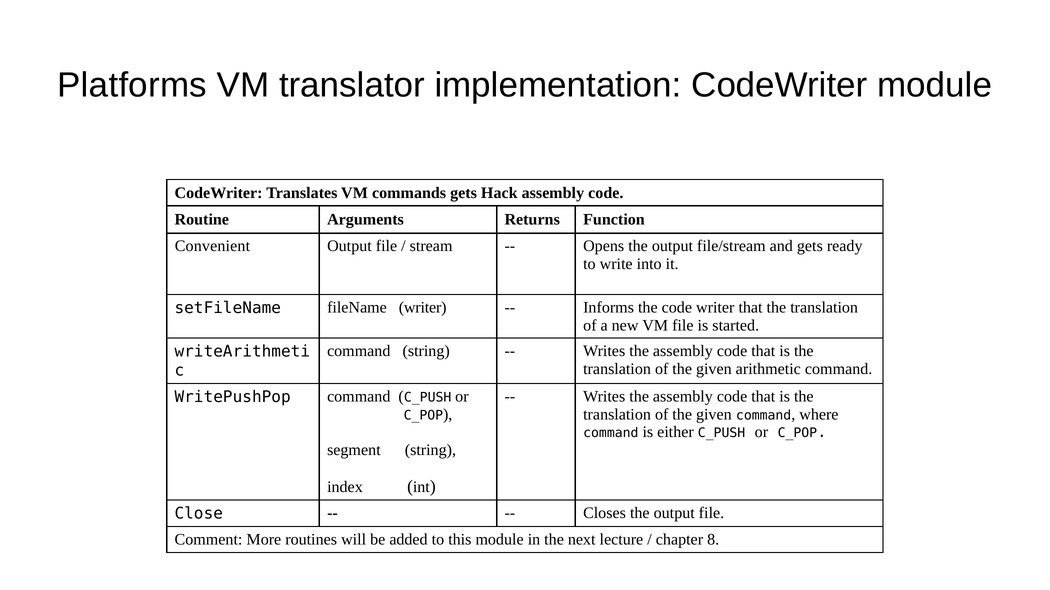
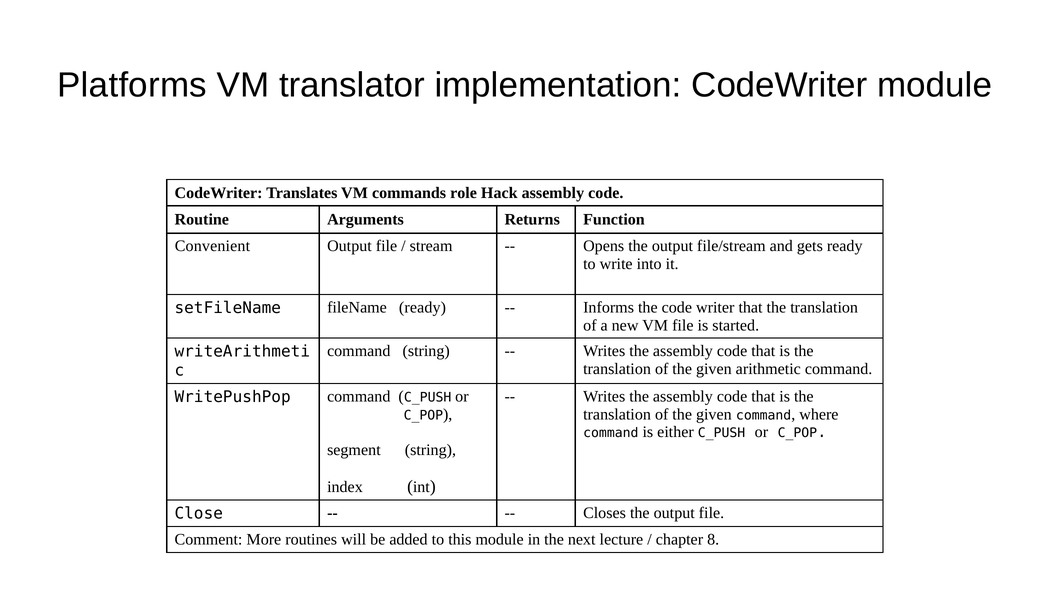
commands gets: gets -> role (464, 193)
fileName writer: writer -> ready (423, 308)
